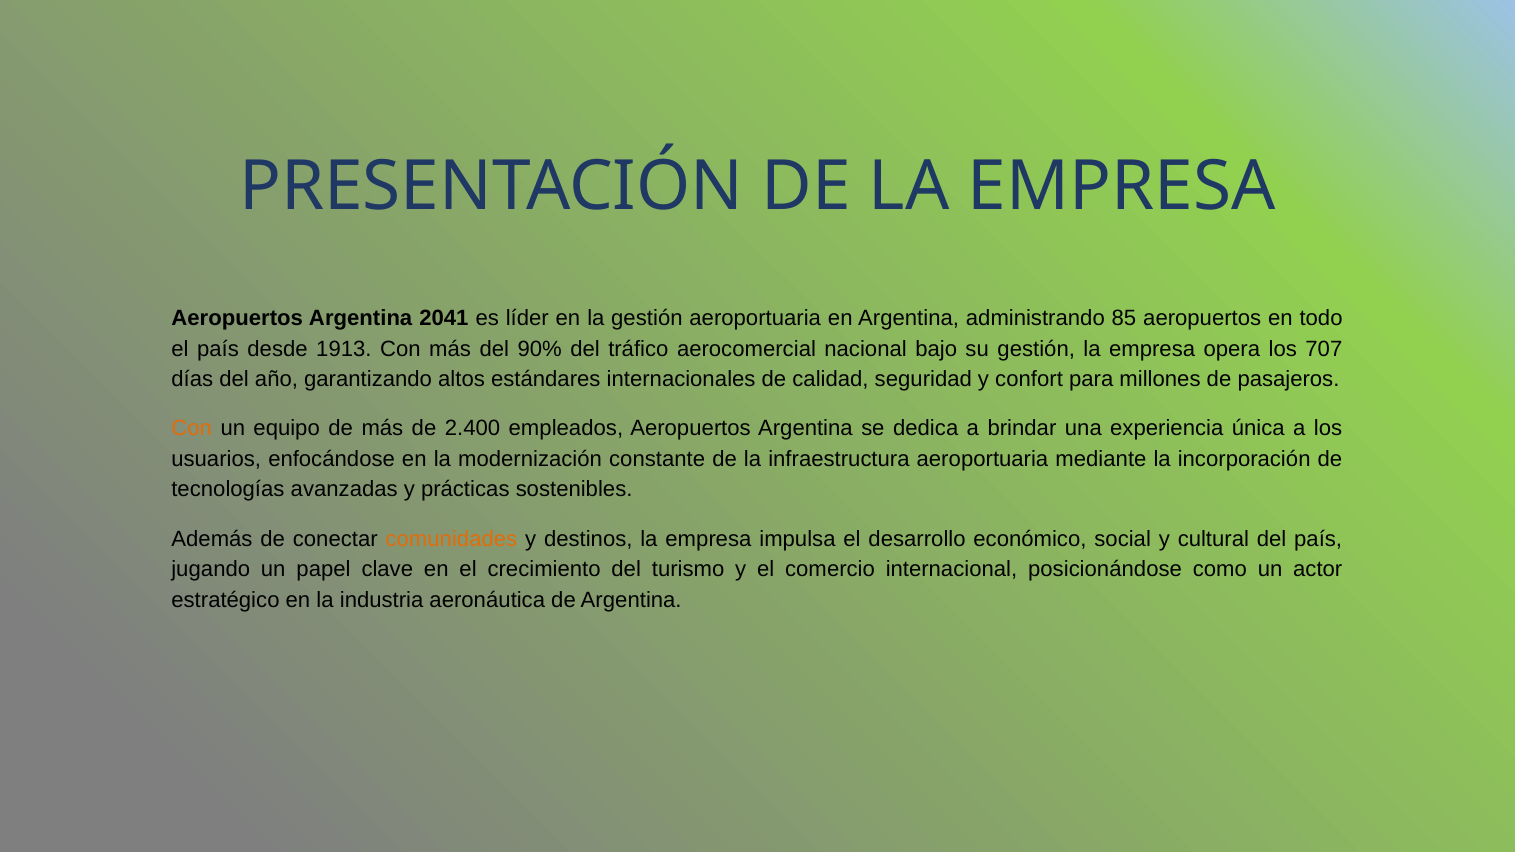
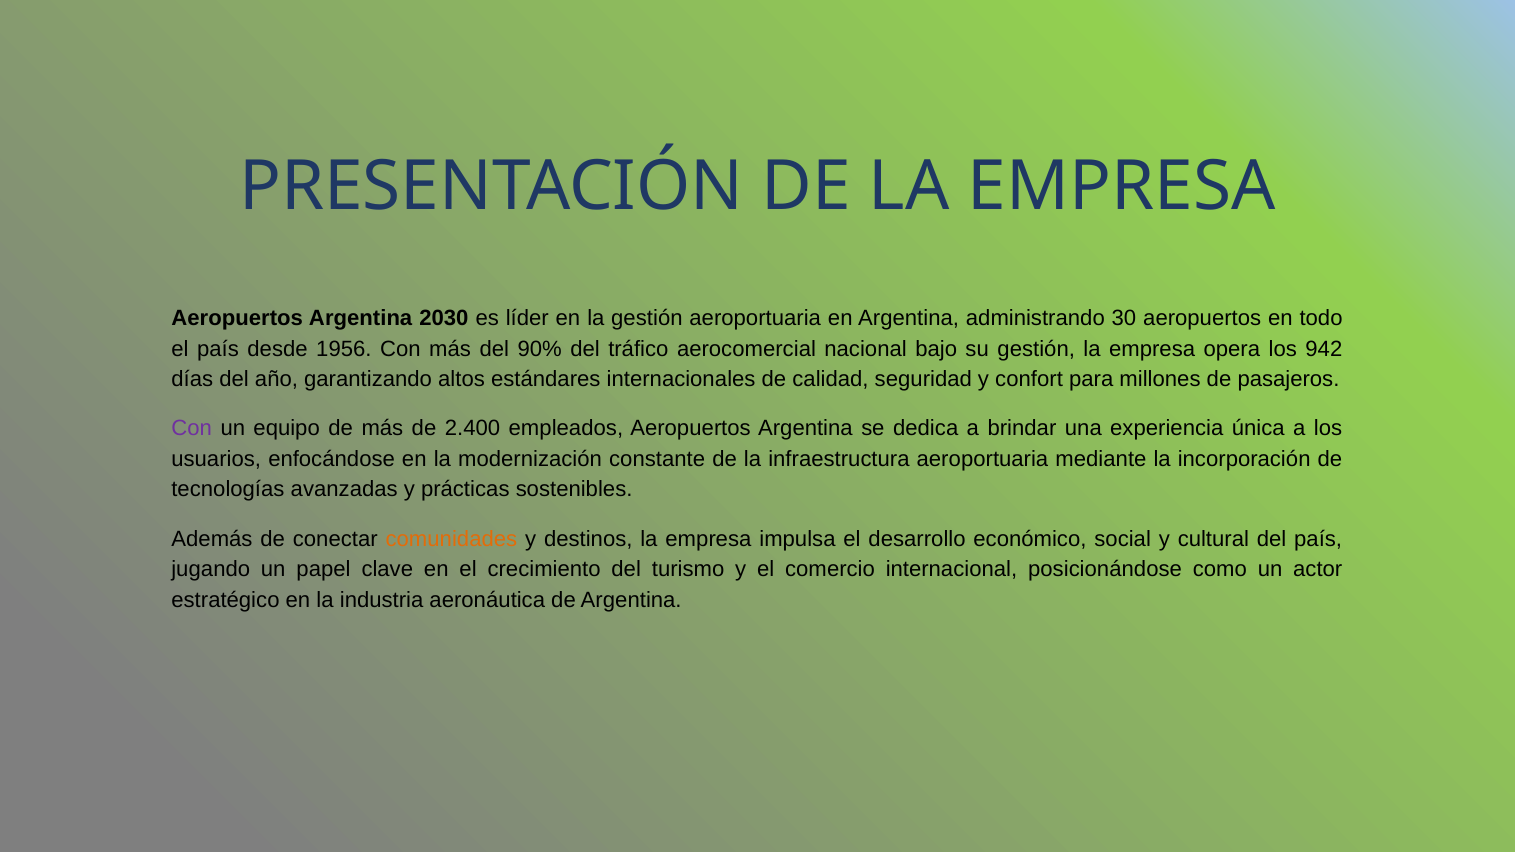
2041: 2041 -> 2030 (444, 318)
85: 85 -> 30 (1124, 318)
1913: 1913 -> 1956 (344, 349)
707: 707 -> 942 (1324, 349)
Con colour: orange -> purple (192, 429)
